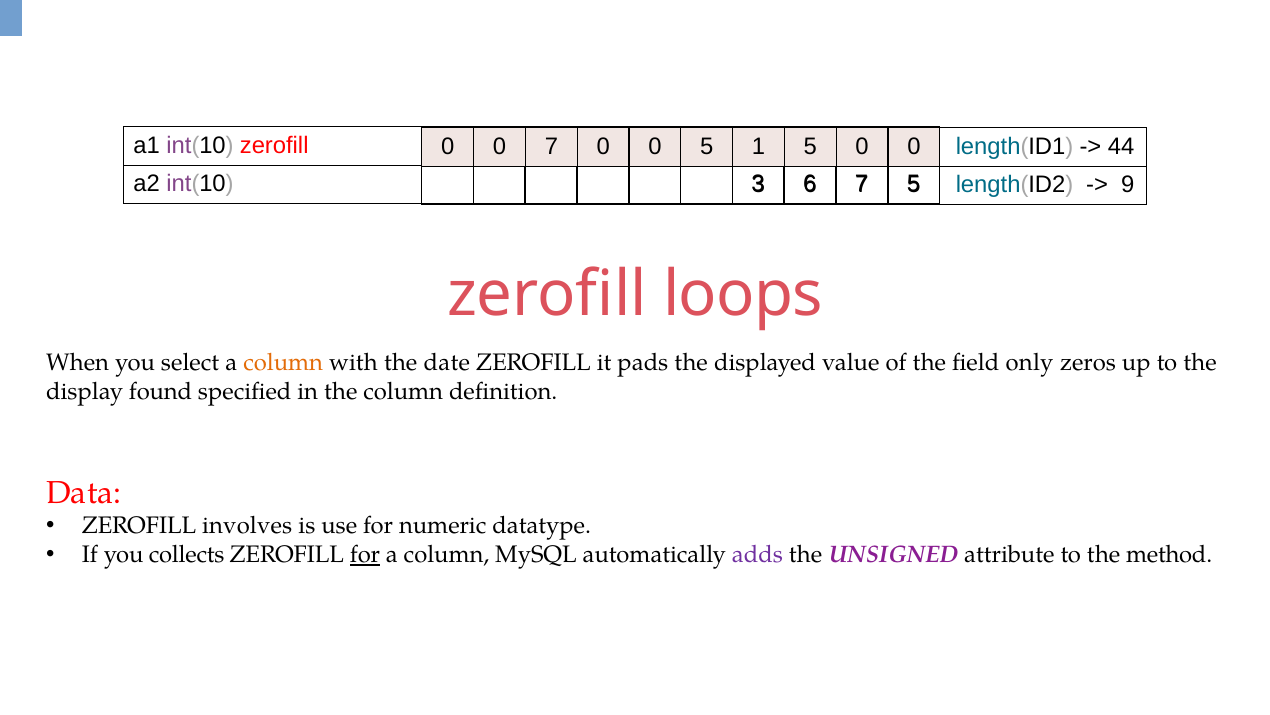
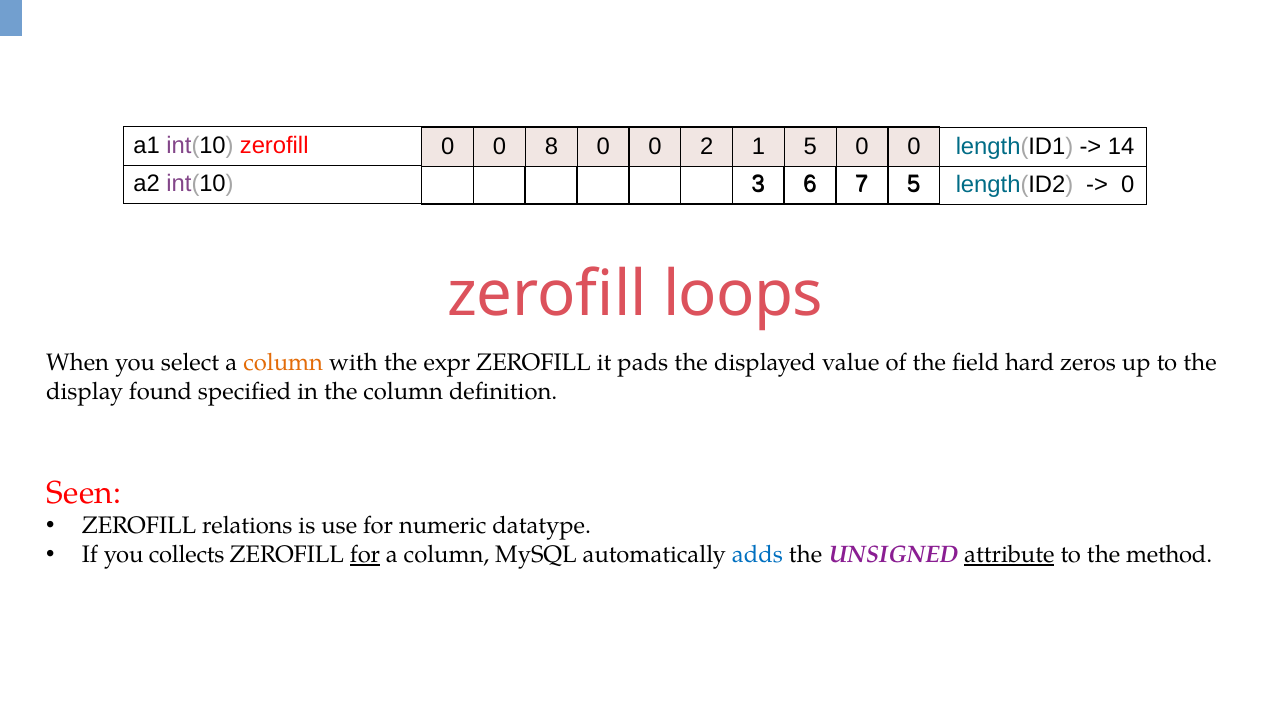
0 7: 7 -> 8 (551, 146)
0 5: 5 -> 2 (707, 146)
44: 44 -> 14 (1121, 146)
9: 9 -> 0 (1128, 185)
date: date -> expr (447, 363)
only: only -> hard (1030, 363)
Data: Data -> Seen (84, 493)
involves: involves -> relations (247, 526)
adds colour: purple -> blue (757, 554)
attribute underline: none -> present (1009, 554)
